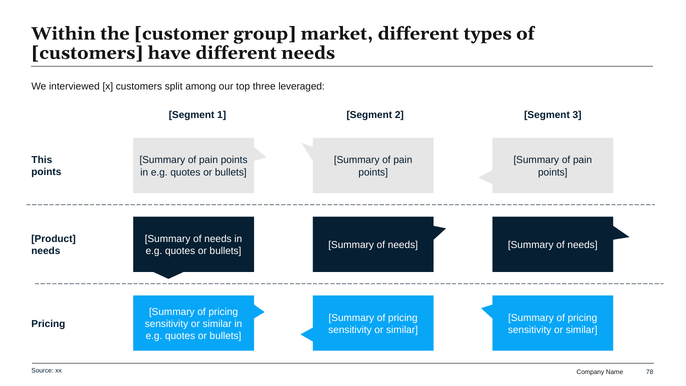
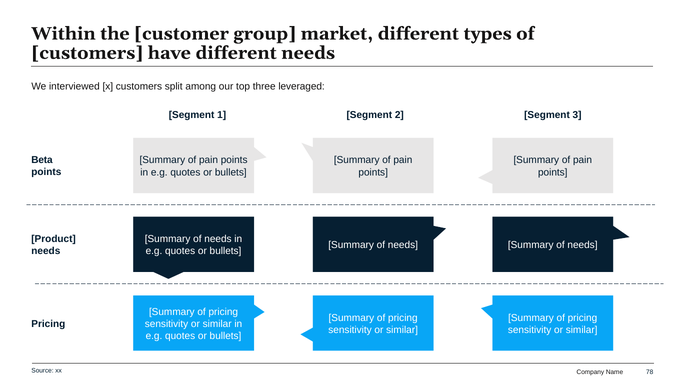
This: This -> Beta (42, 160)
